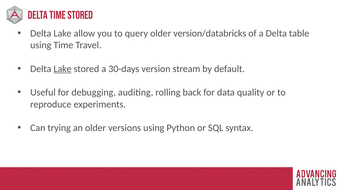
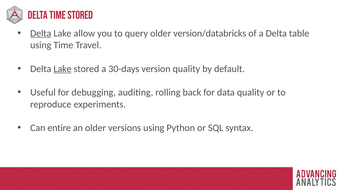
Delta underline: none -> present (41, 33)
version stream: stream -> quality (186, 69)
trying: trying -> entire (59, 128)
